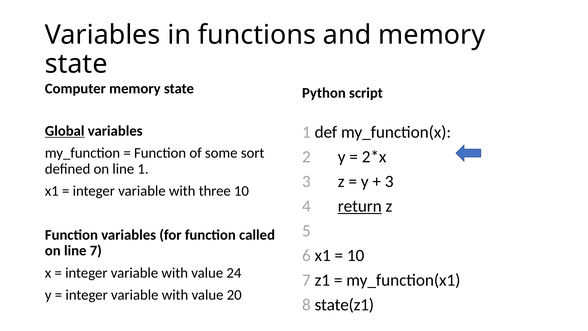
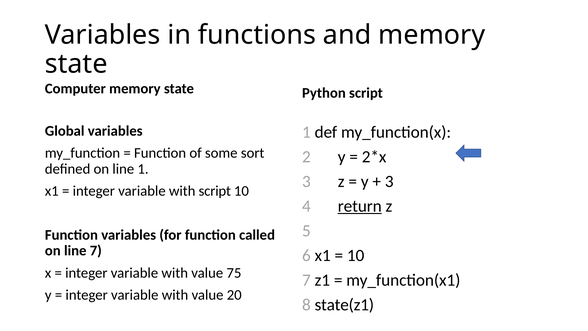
Global underline: present -> none (65, 131)
with three: three -> script (215, 191)
24: 24 -> 75 (234, 273)
